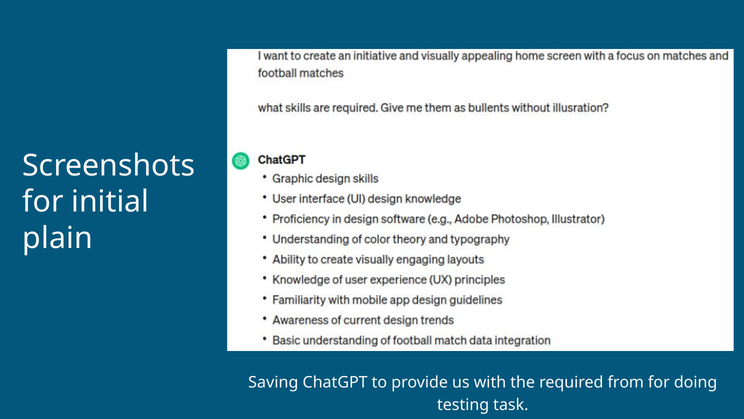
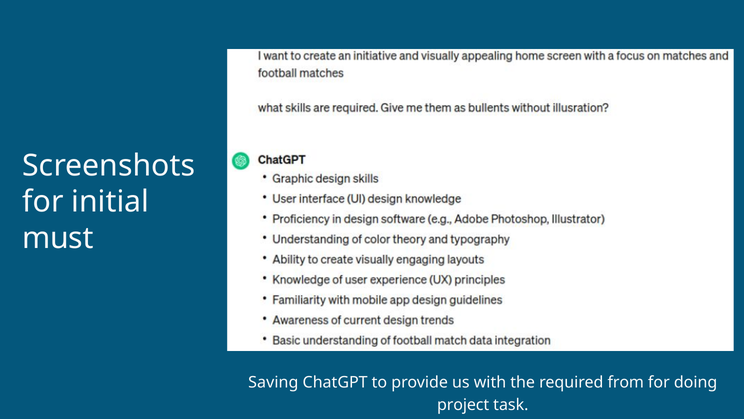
plain: plain -> must (58, 238)
testing: testing -> project (463, 405)
